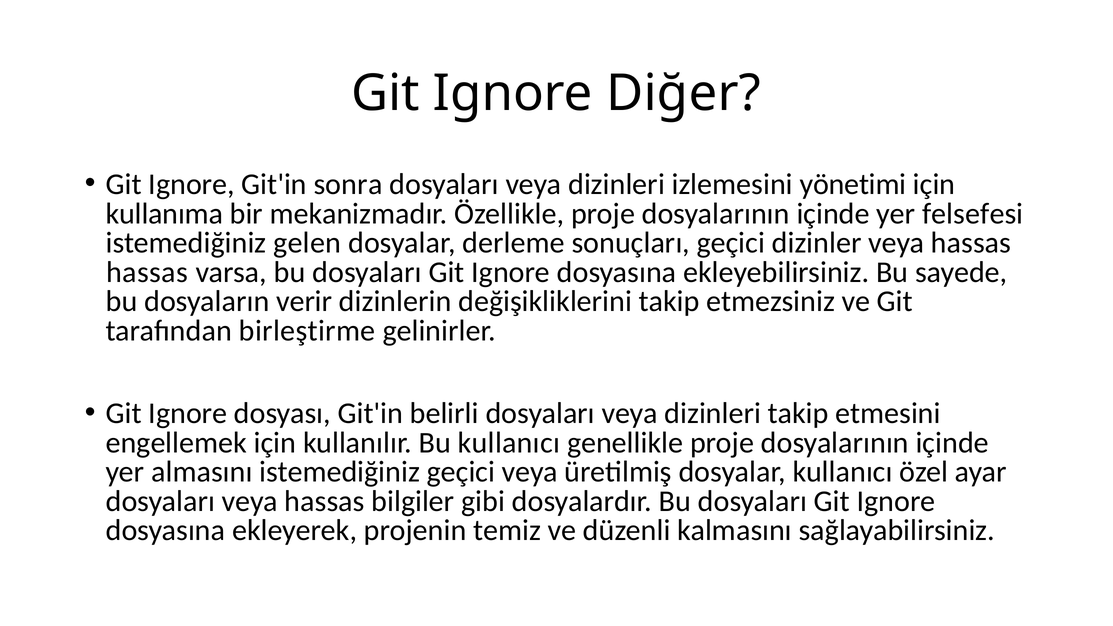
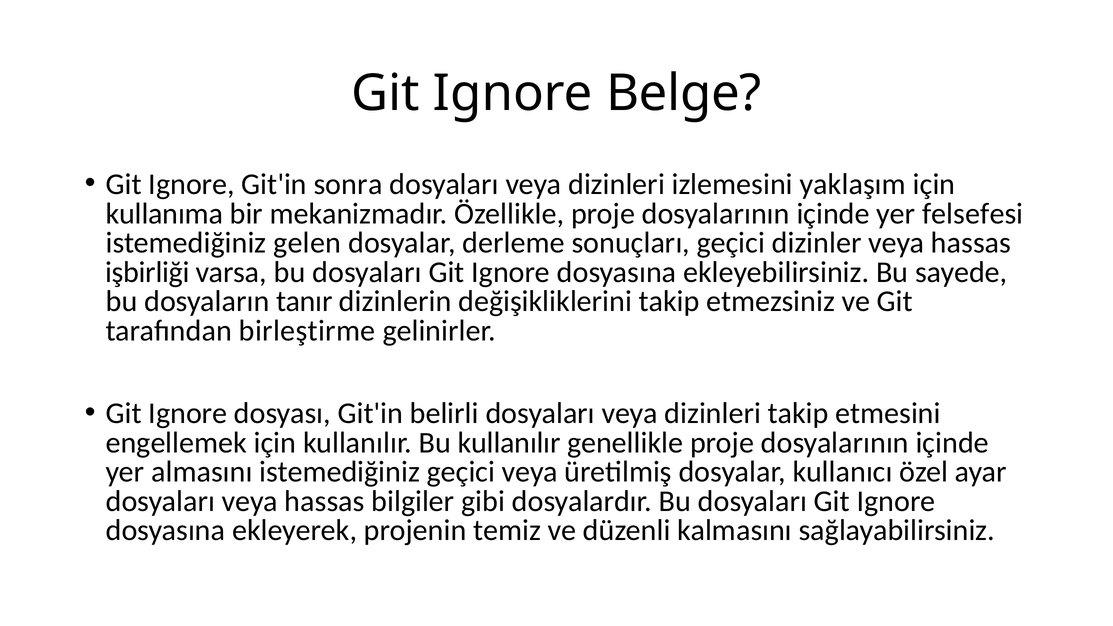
Diğer: Diğer -> Belge (684, 93)
yönetimi: yönetimi -> yaklaşım (853, 184)
hassas: hassas -> işbirliği (147, 272)
verir: verir -> tanır (304, 301)
Bu kullanıcı: kullanıcı -> kullanılır (509, 443)
